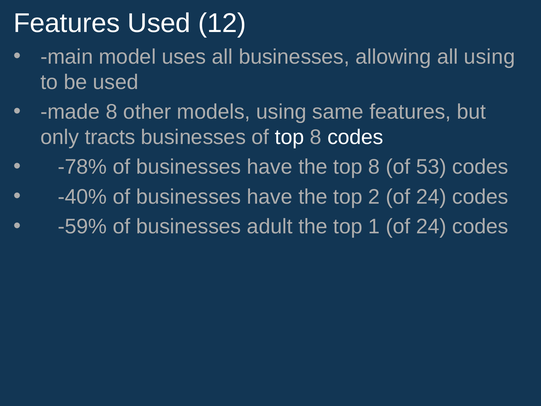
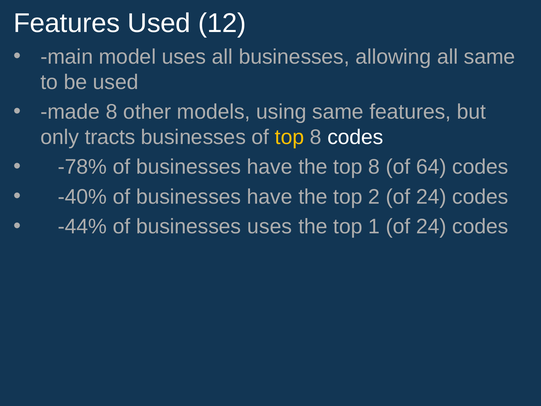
all using: using -> same (490, 57)
top colour: white -> yellow (290, 137)
53: 53 -> 64 (431, 167)
-59%: -59% -> -44% (83, 226)
businesses adult: adult -> uses (270, 226)
